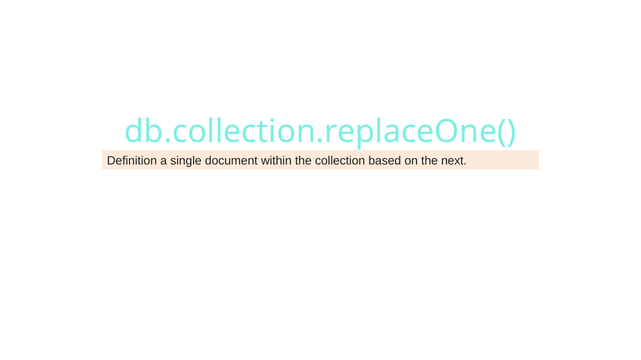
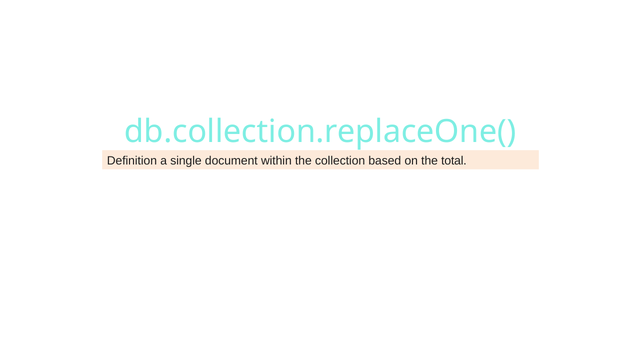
next: next -> total (454, 161)
